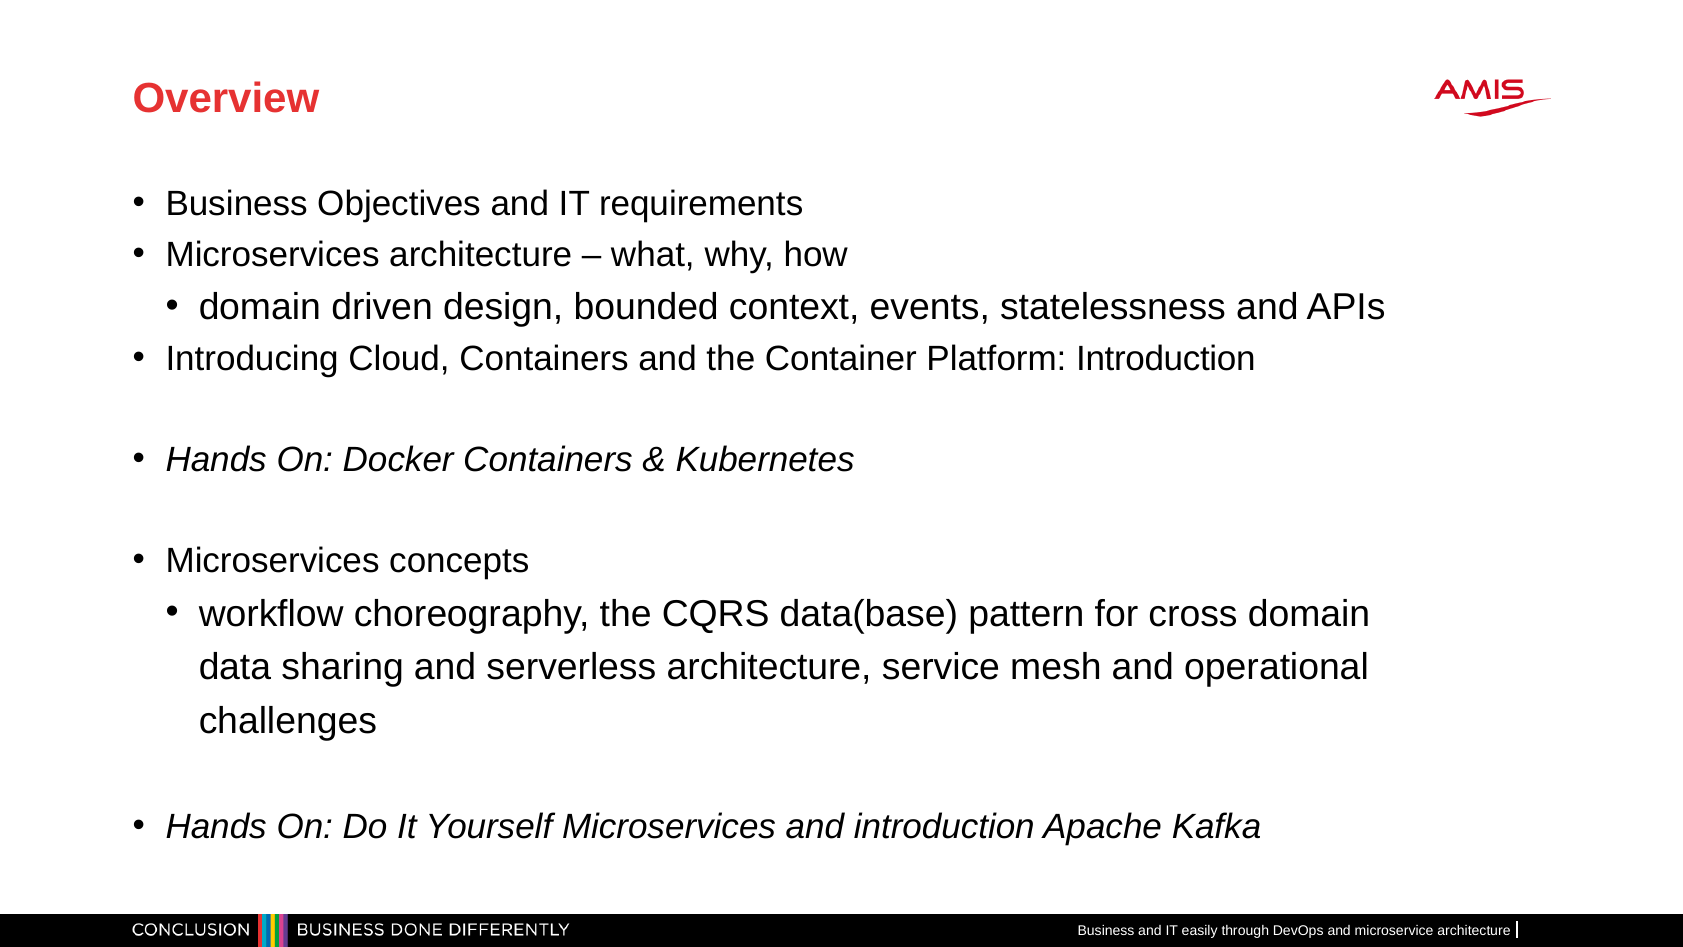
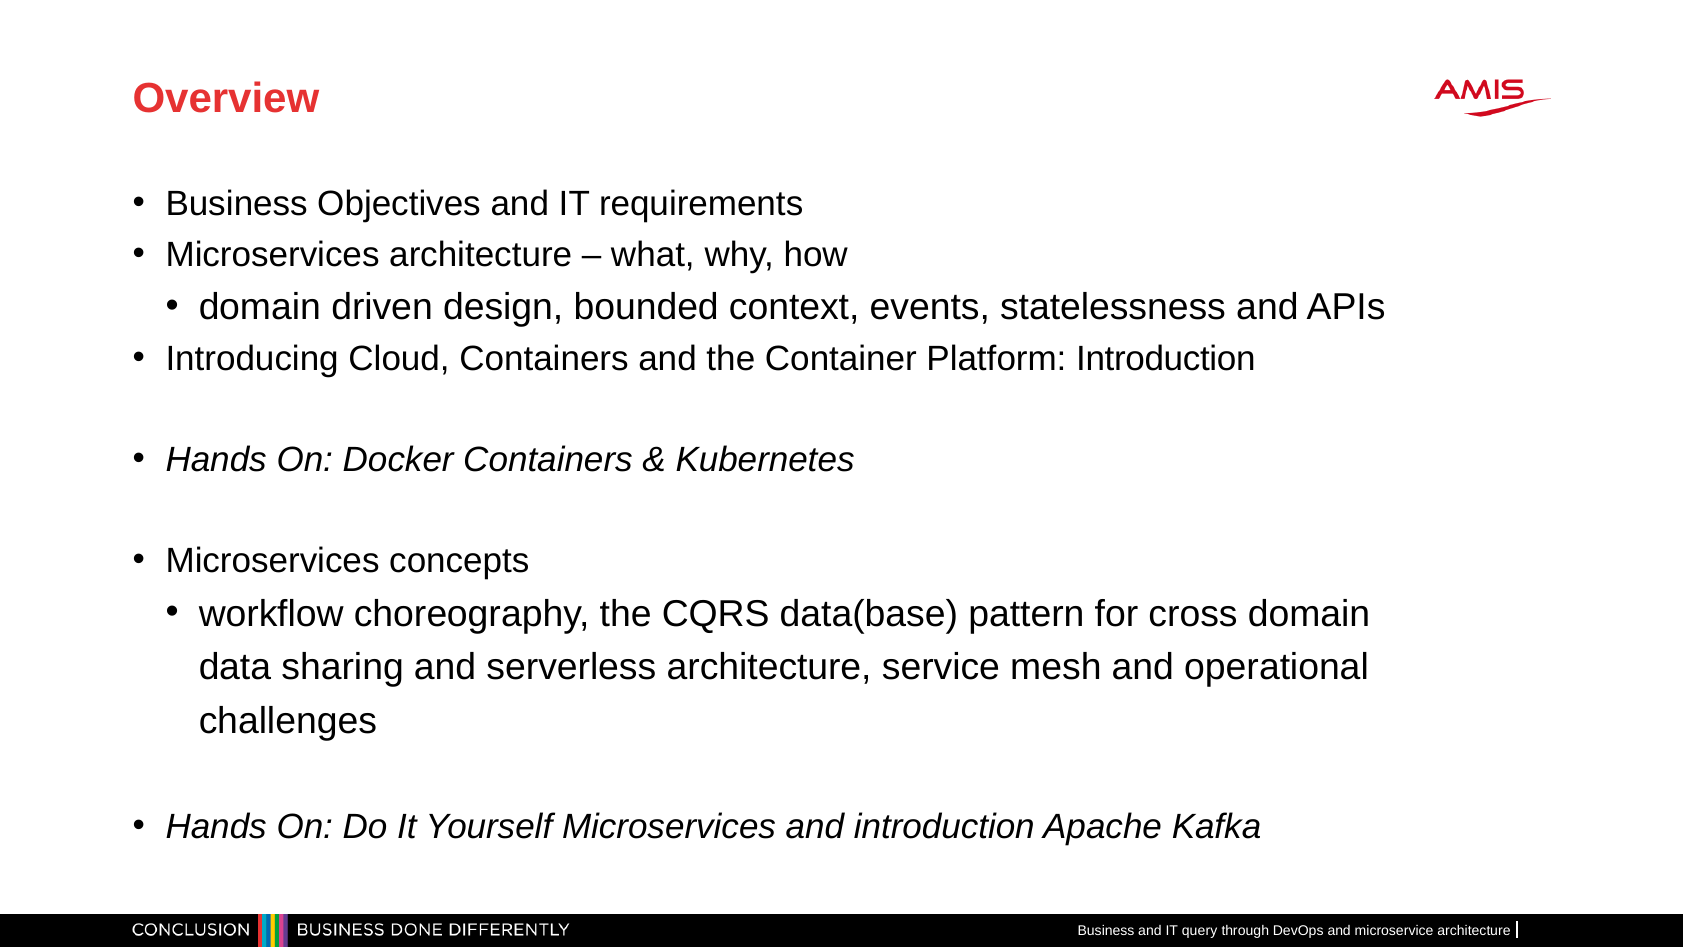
easily: easily -> query (1200, 930)
